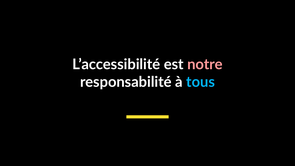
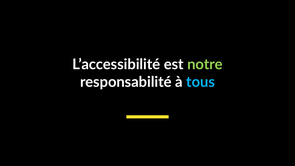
notre colour: pink -> light green (205, 64)
